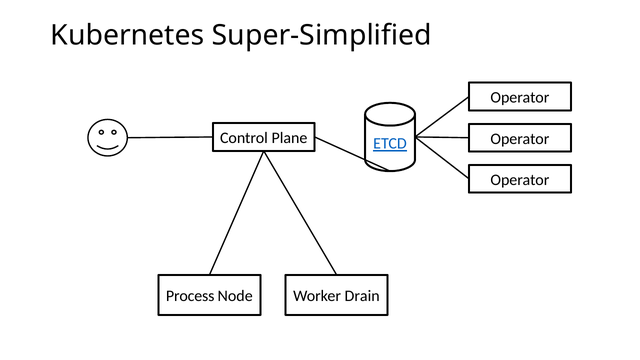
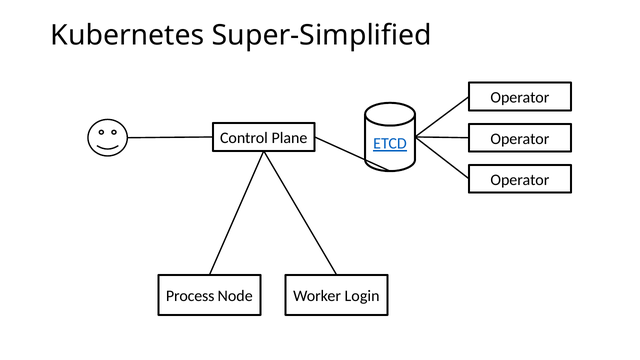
Drain: Drain -> Login (362, 296)
